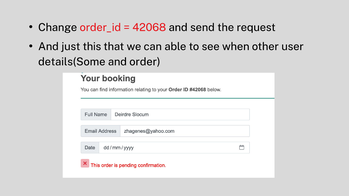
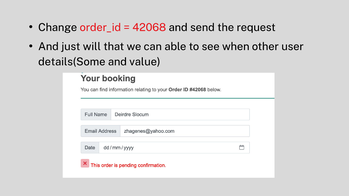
this: this -> will (92, 47)
order: order -> value (145, 62)
